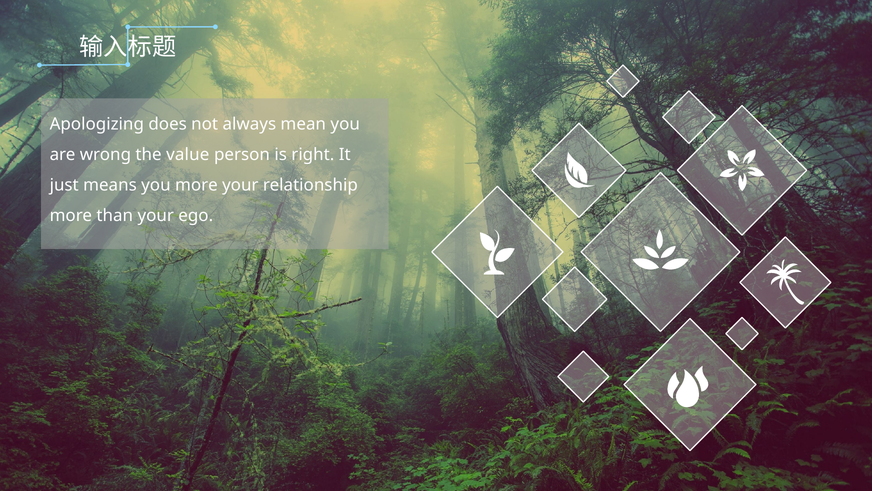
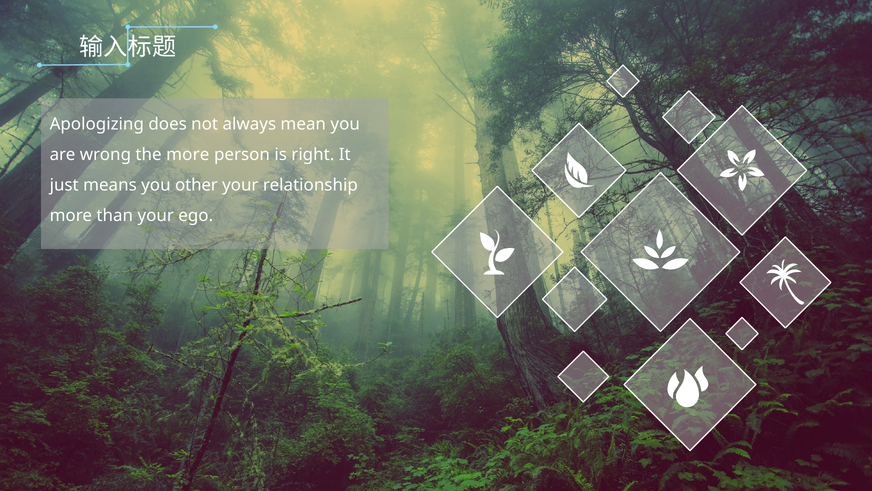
the value: value -> more (188, 155)
you more: more -> other (196, 185)
